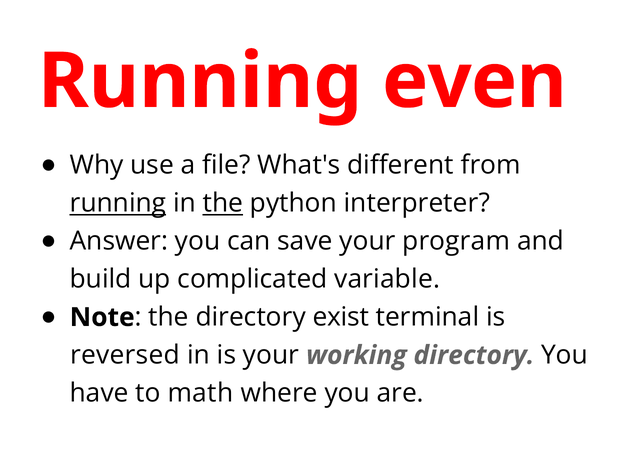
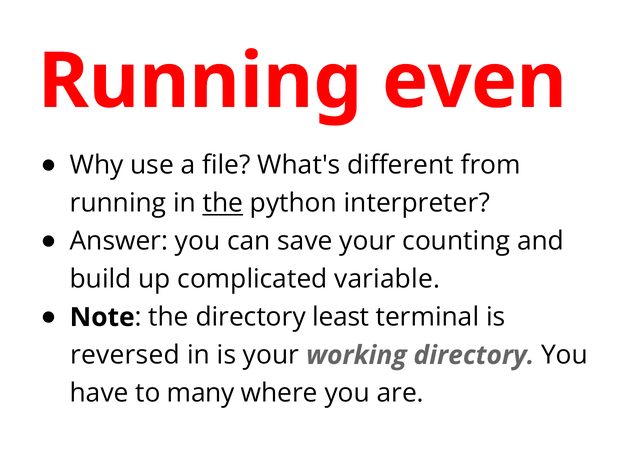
running underline: present -> none (118, 204)
program: program -> counting (456, 242)
exist: exist -> least (341, 318)
math: math -> many (201, 394)
